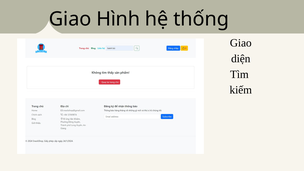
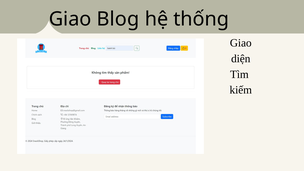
Hình: Hình -> Blog (118, 19)
